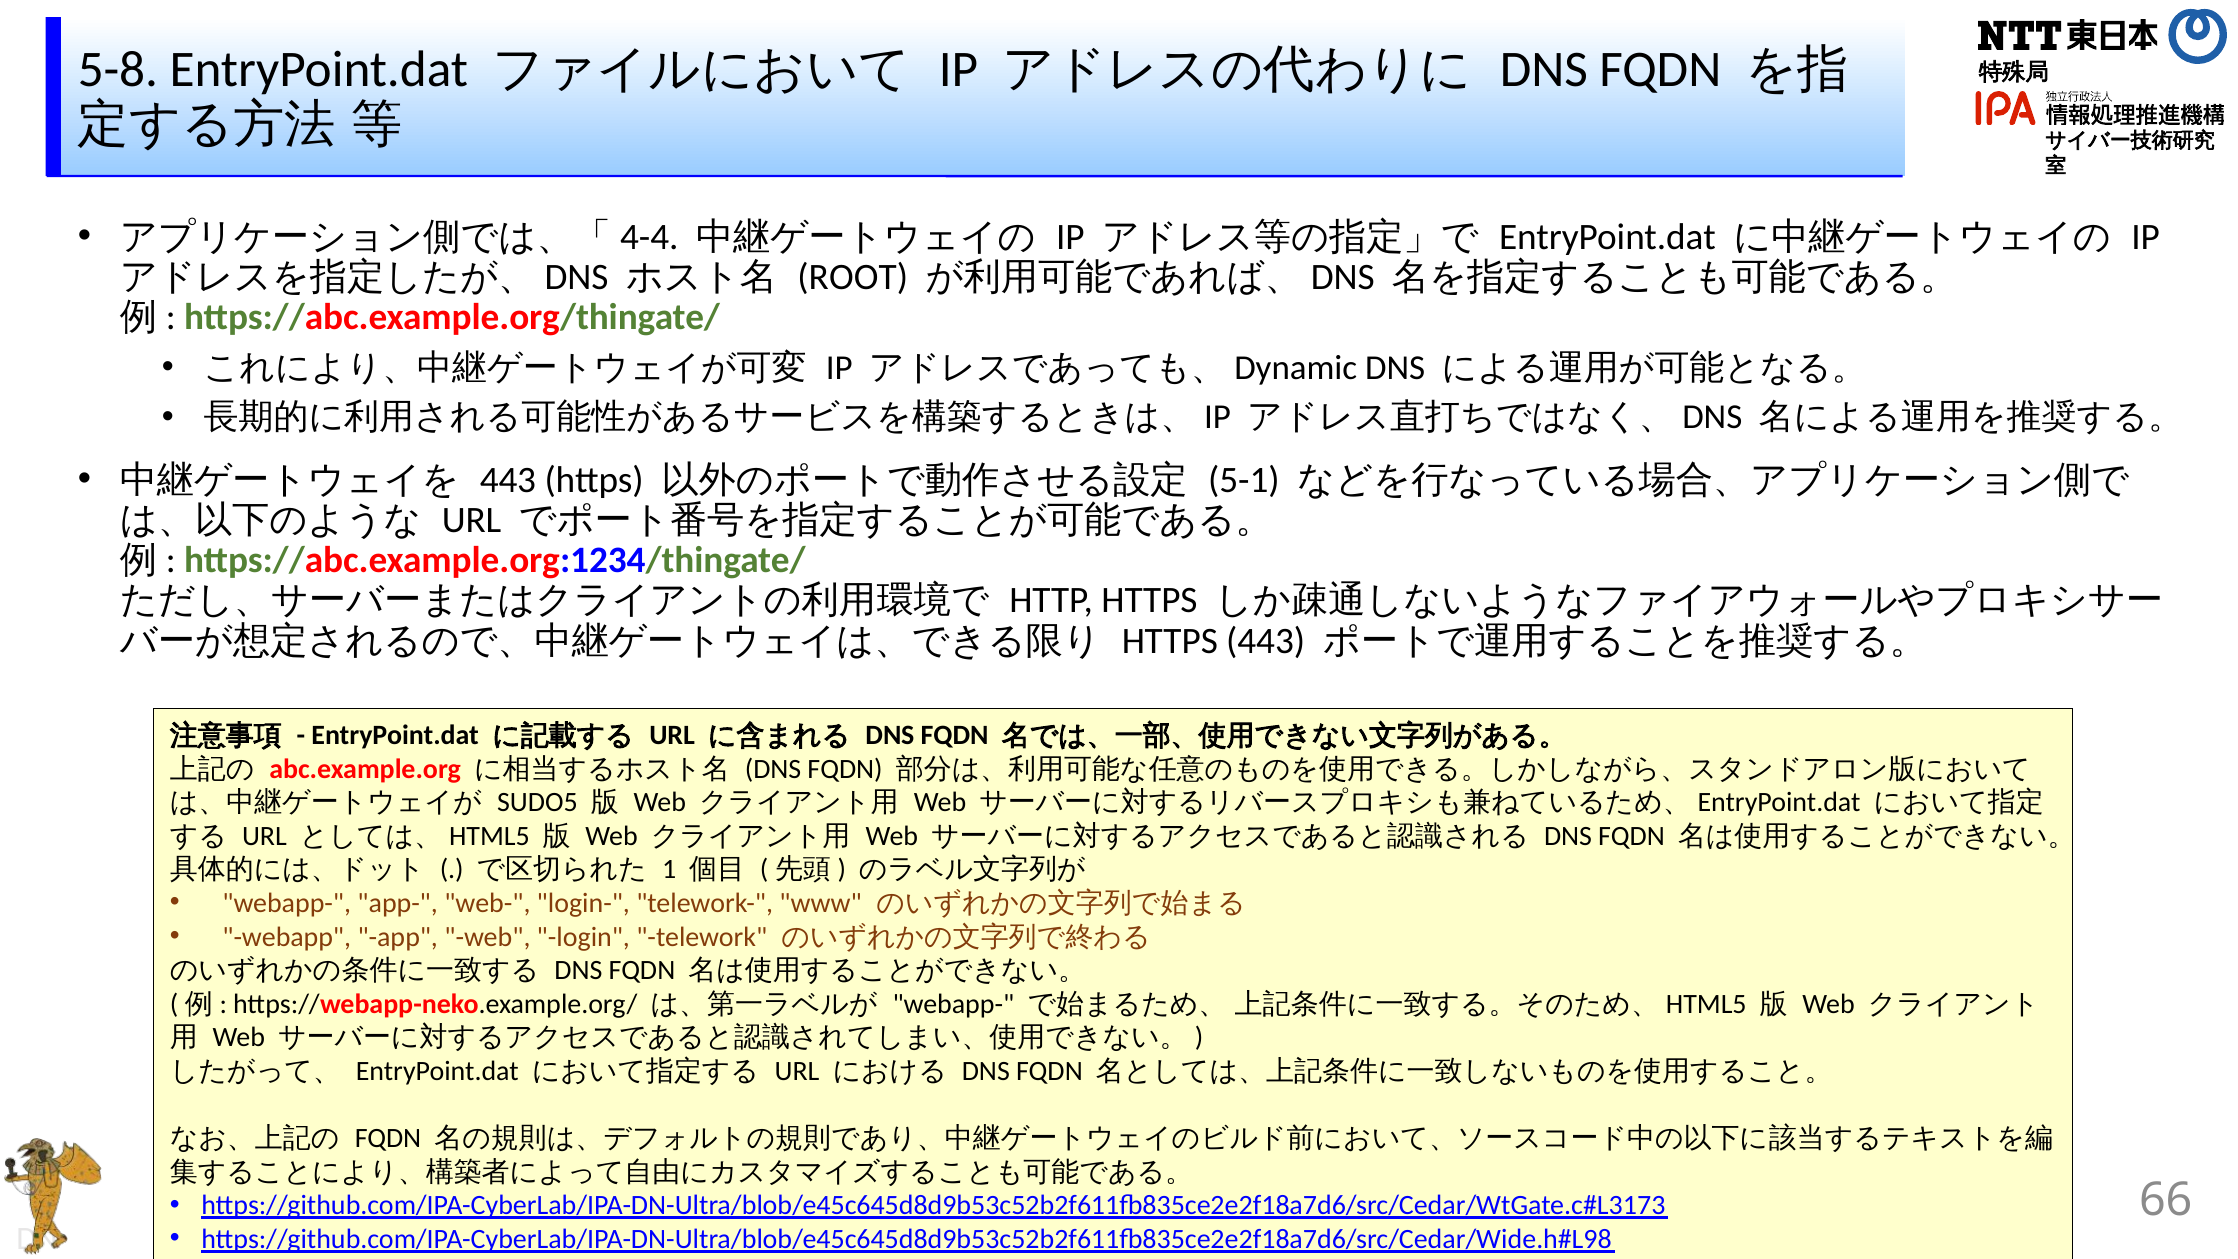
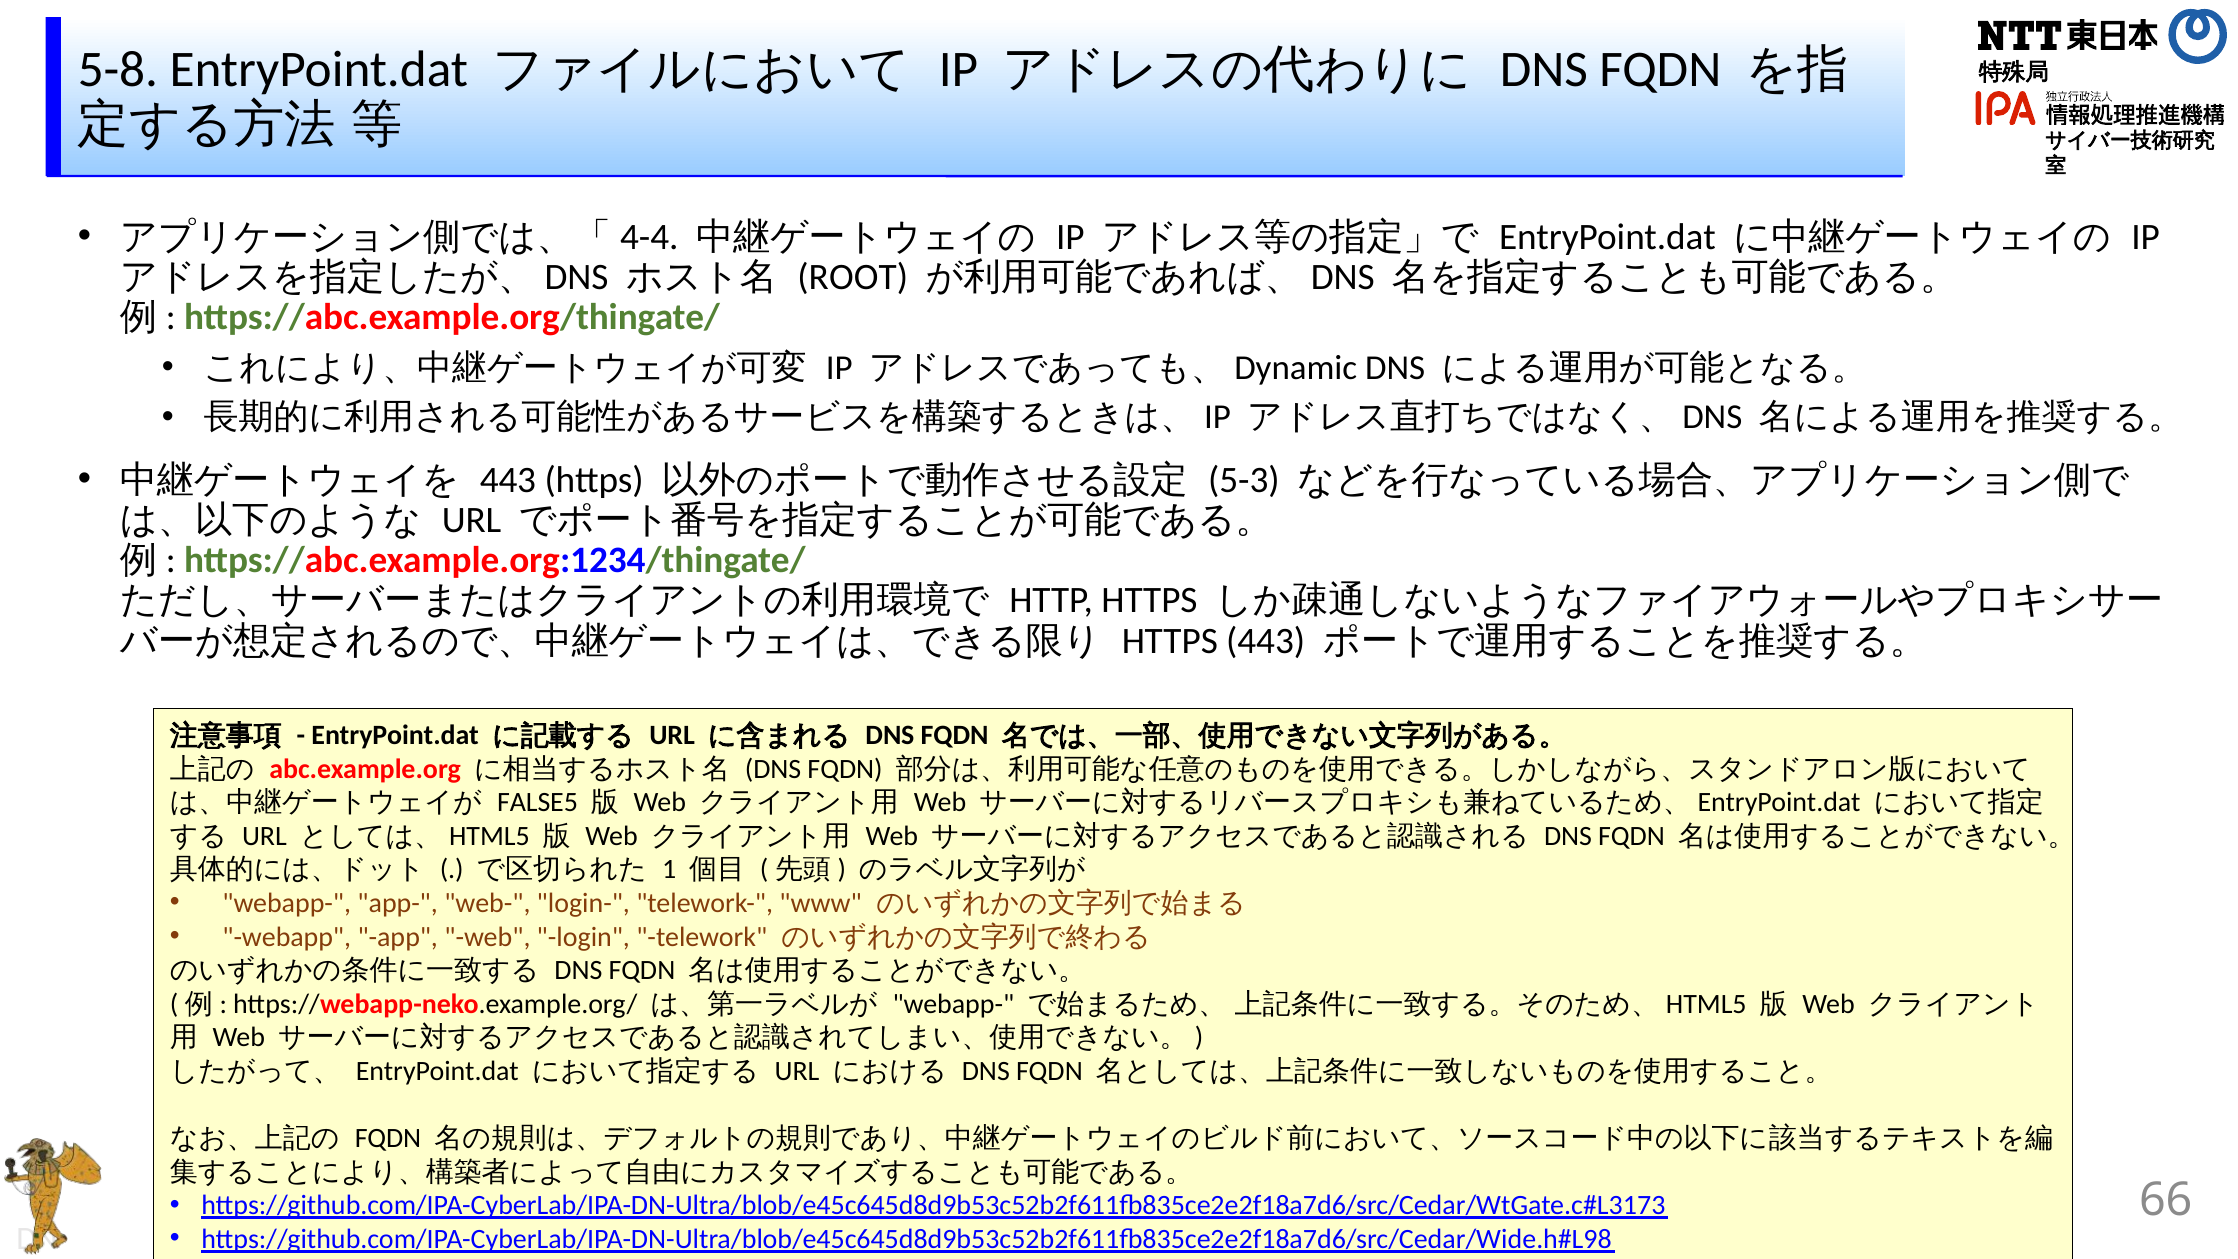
5-1: 5-1 -> 5-3 (1244, 480)
SUDO5: SUDO5 -> FALSE5 (538, 802)
